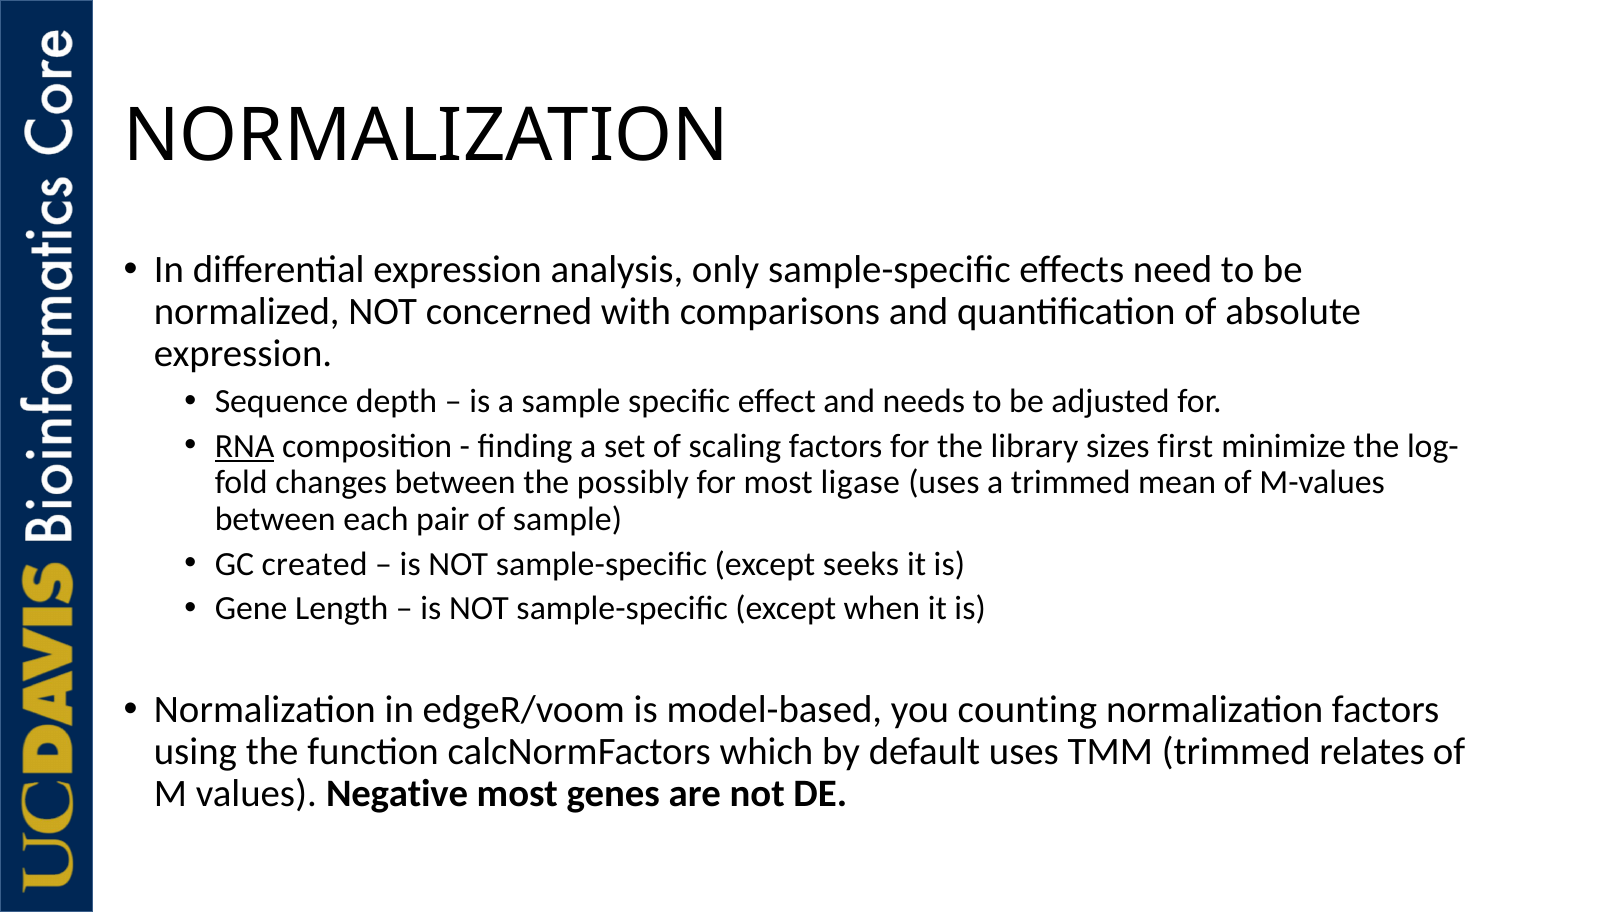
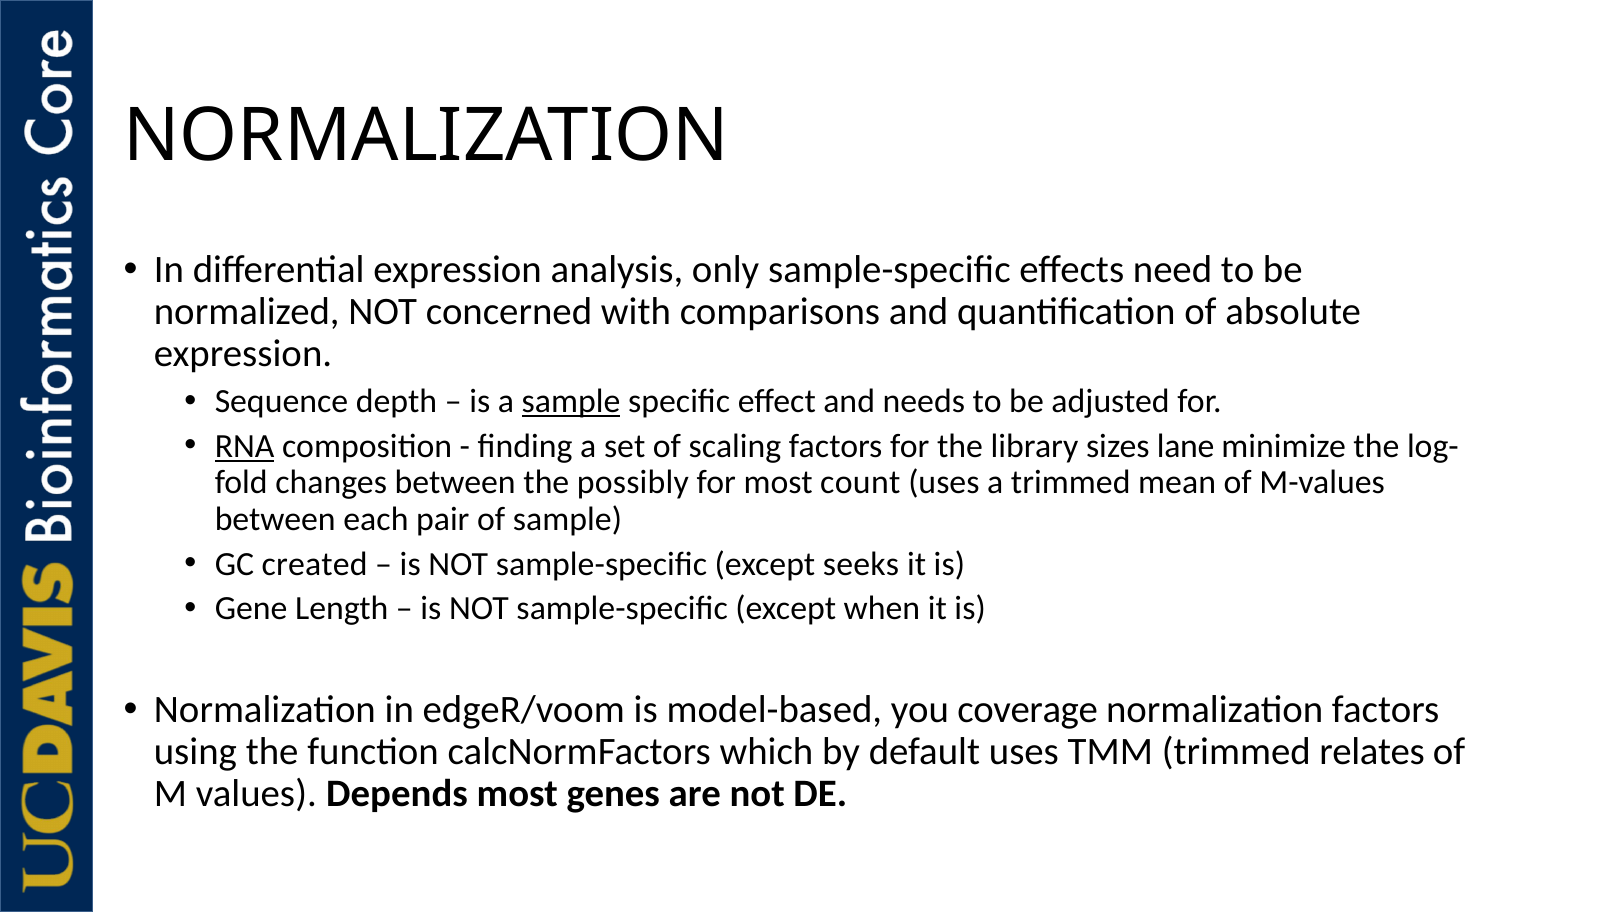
sample underline: none -> present (571, 401)
first: first -> lane (1186, 446)
ligase: ligase -> count (860, 482)
counting: counting -> coverage (1028, 710)
Negative: Negative -> Depends (397, 794)
